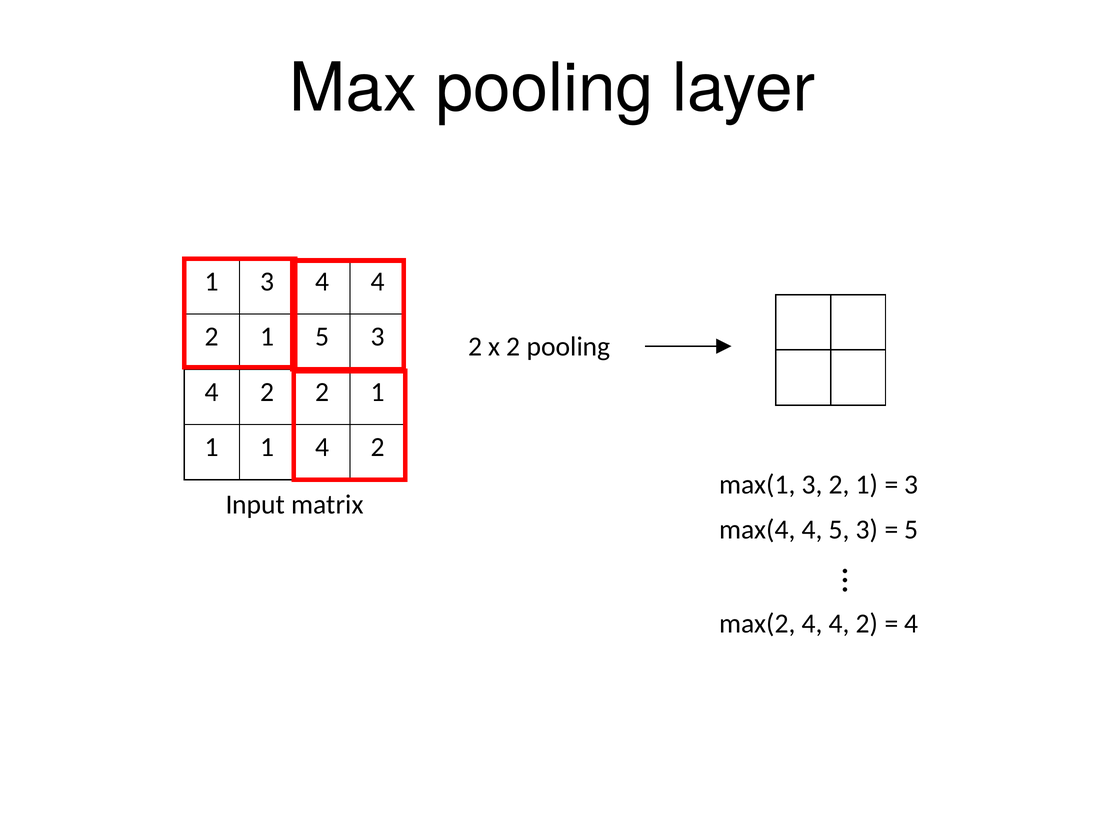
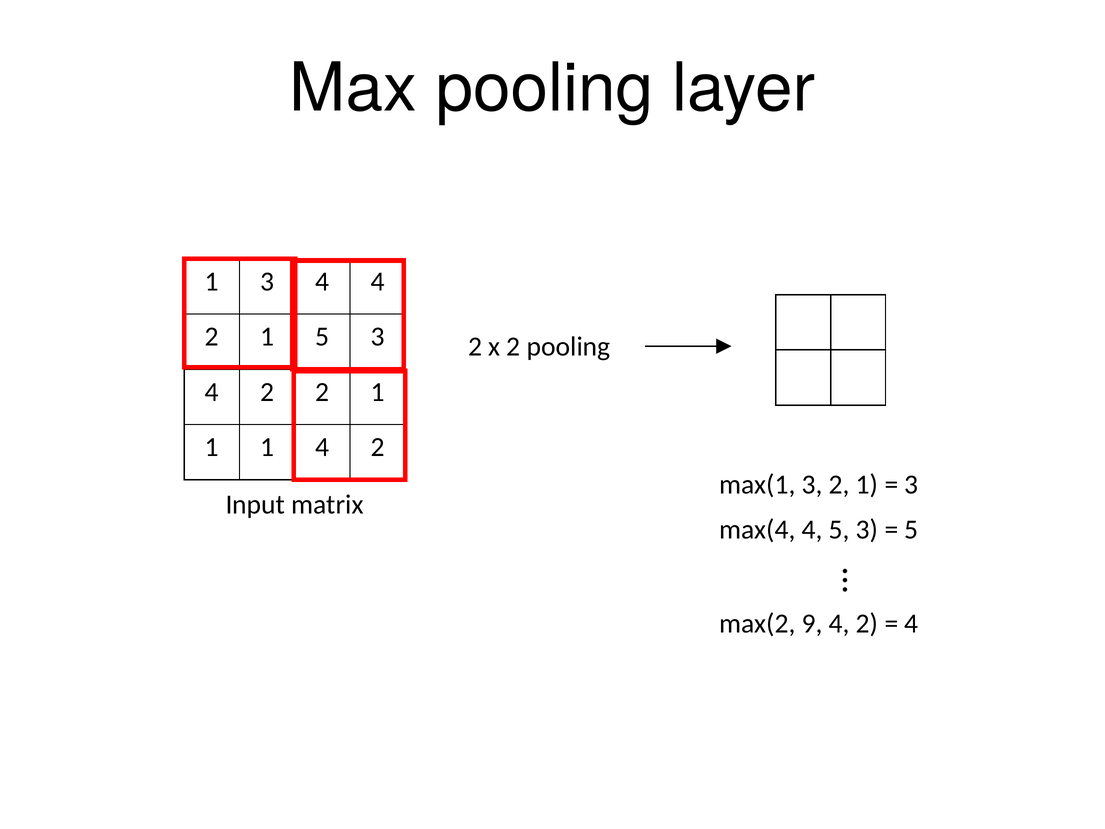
max(2 4: 4 -> 9 (812, 624)
